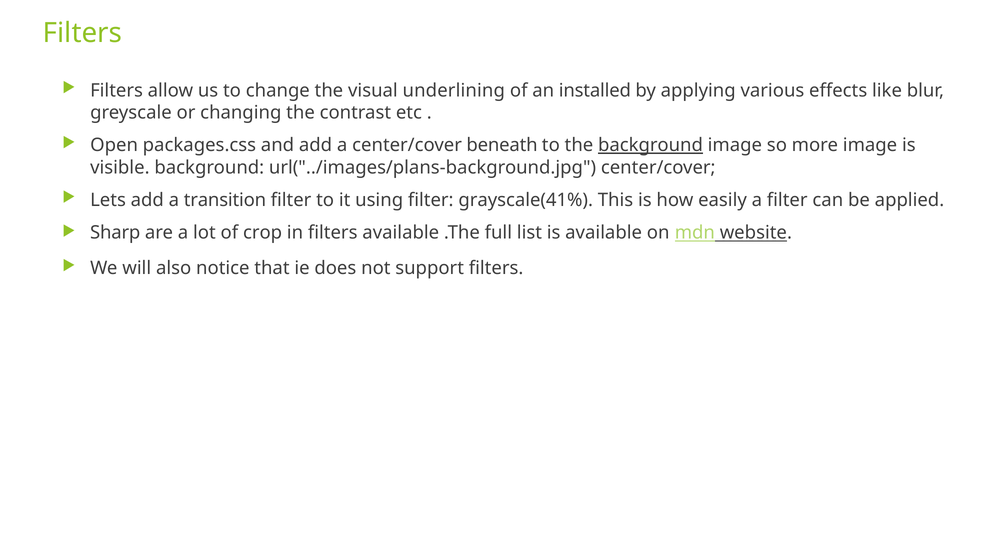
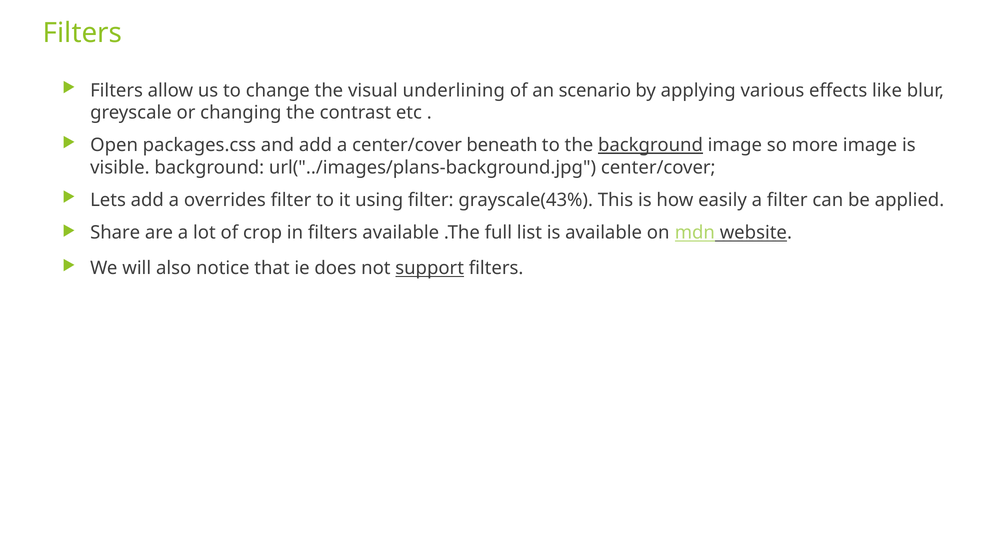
installed: installed -> scenario (595, 90)
transition: transition -> overrides (225, 200)
grayscale(41%: grayscale(41% -> grayscale(43% (526, 200)
Sharp: Sharp -> Share (115, 232)
support underline: none -> present (430, 268)
